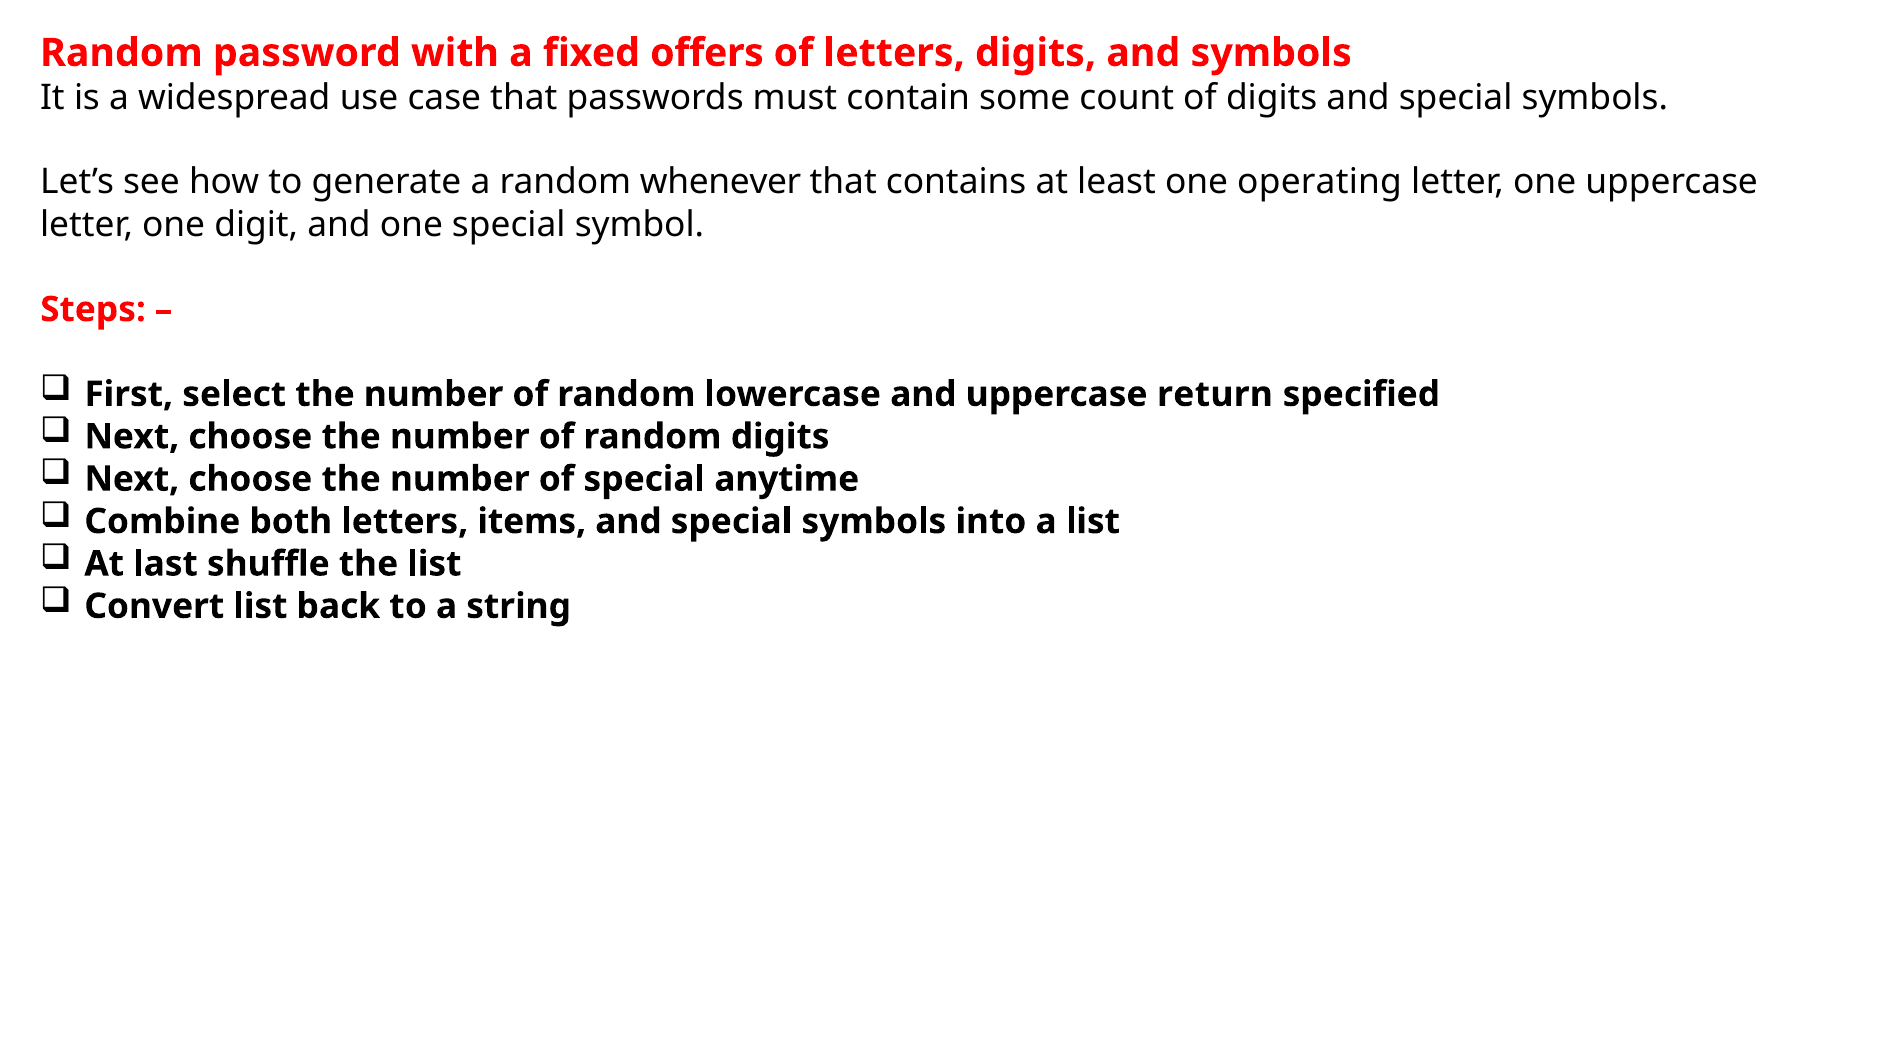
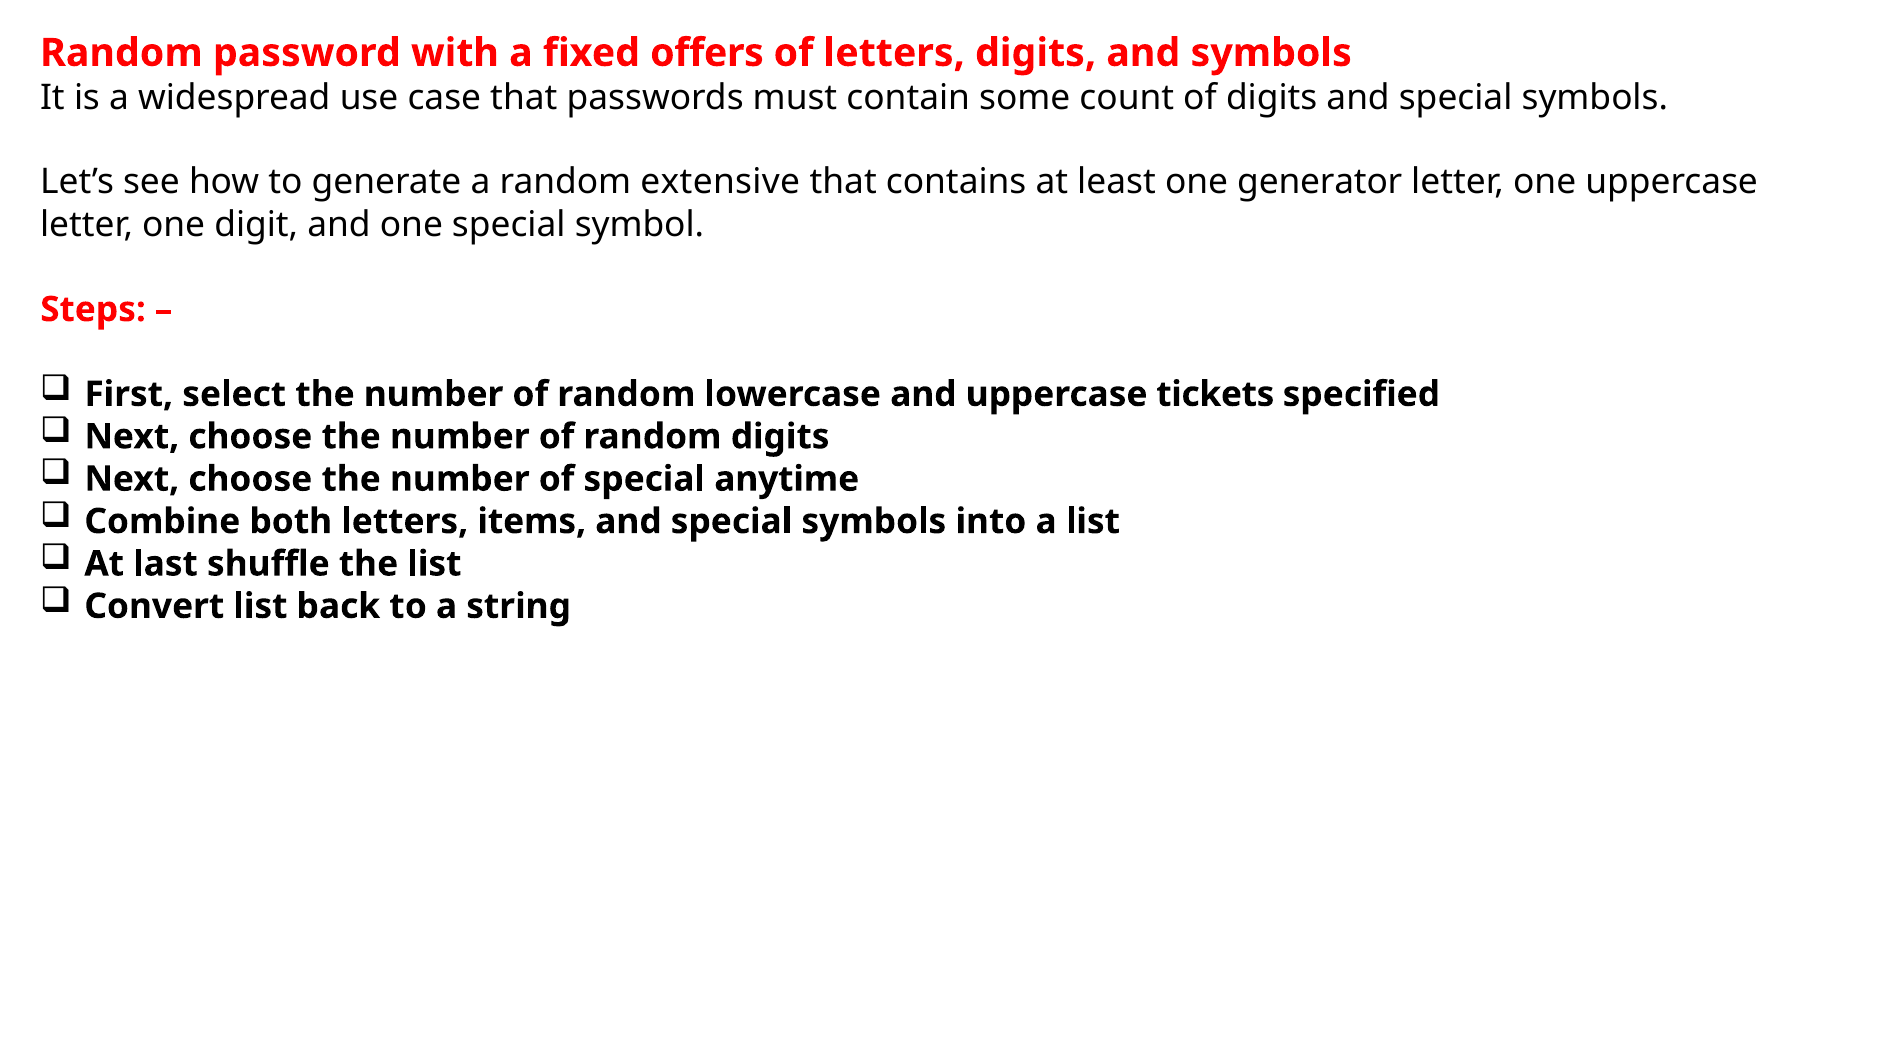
whenever: whenever -> extensive (720, 182)
operating: operating -> generator (1320, 182)
return: return -> tickets (1215, 394)
